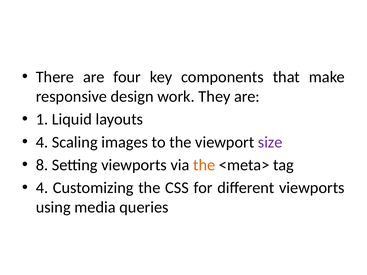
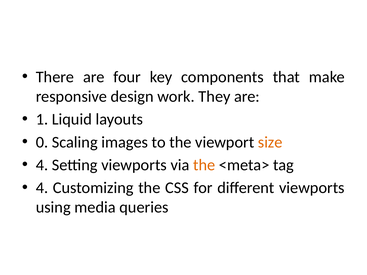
4: 4 -> 0 (42, 142)
size colour: purple -> orange (270, 142)
8: 8 -> 4 (42, 165)
